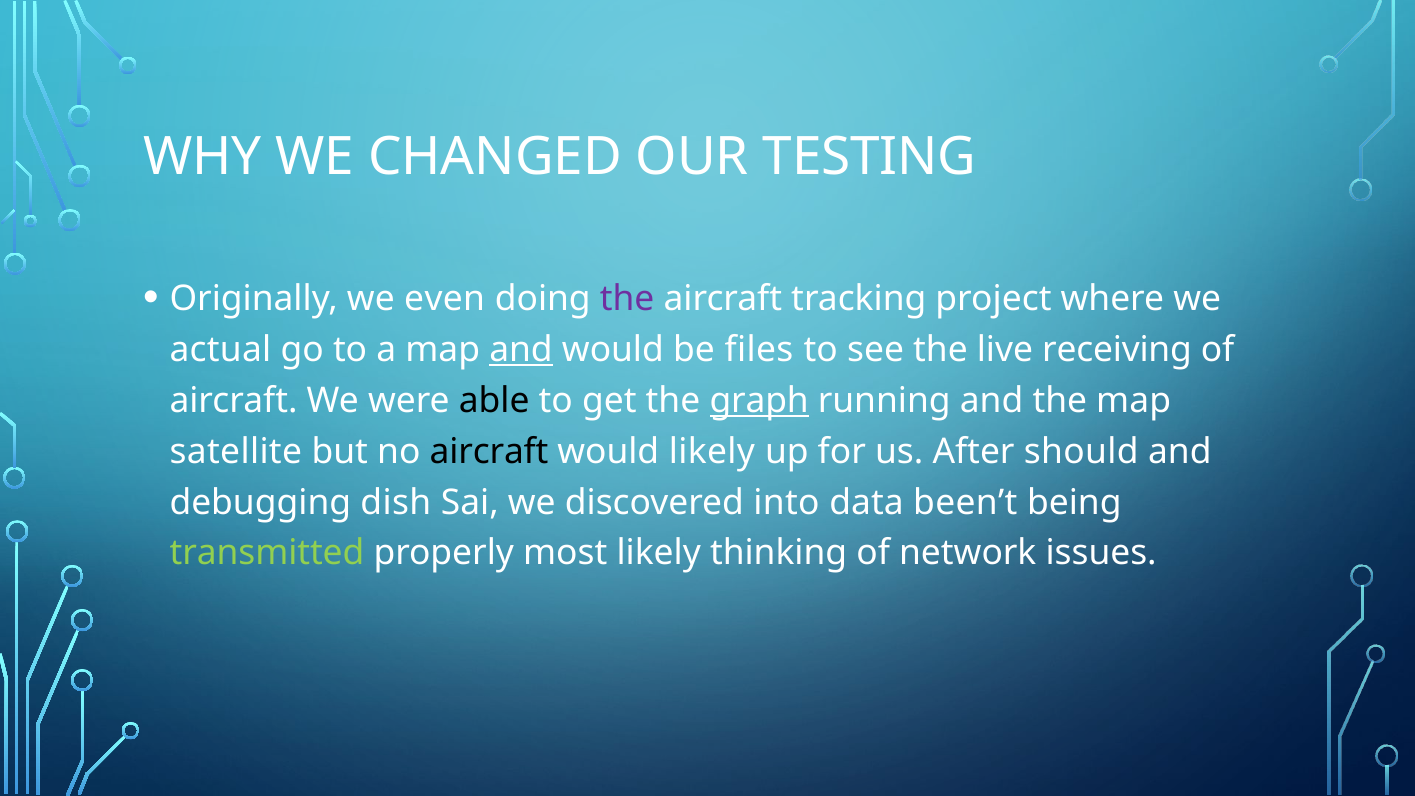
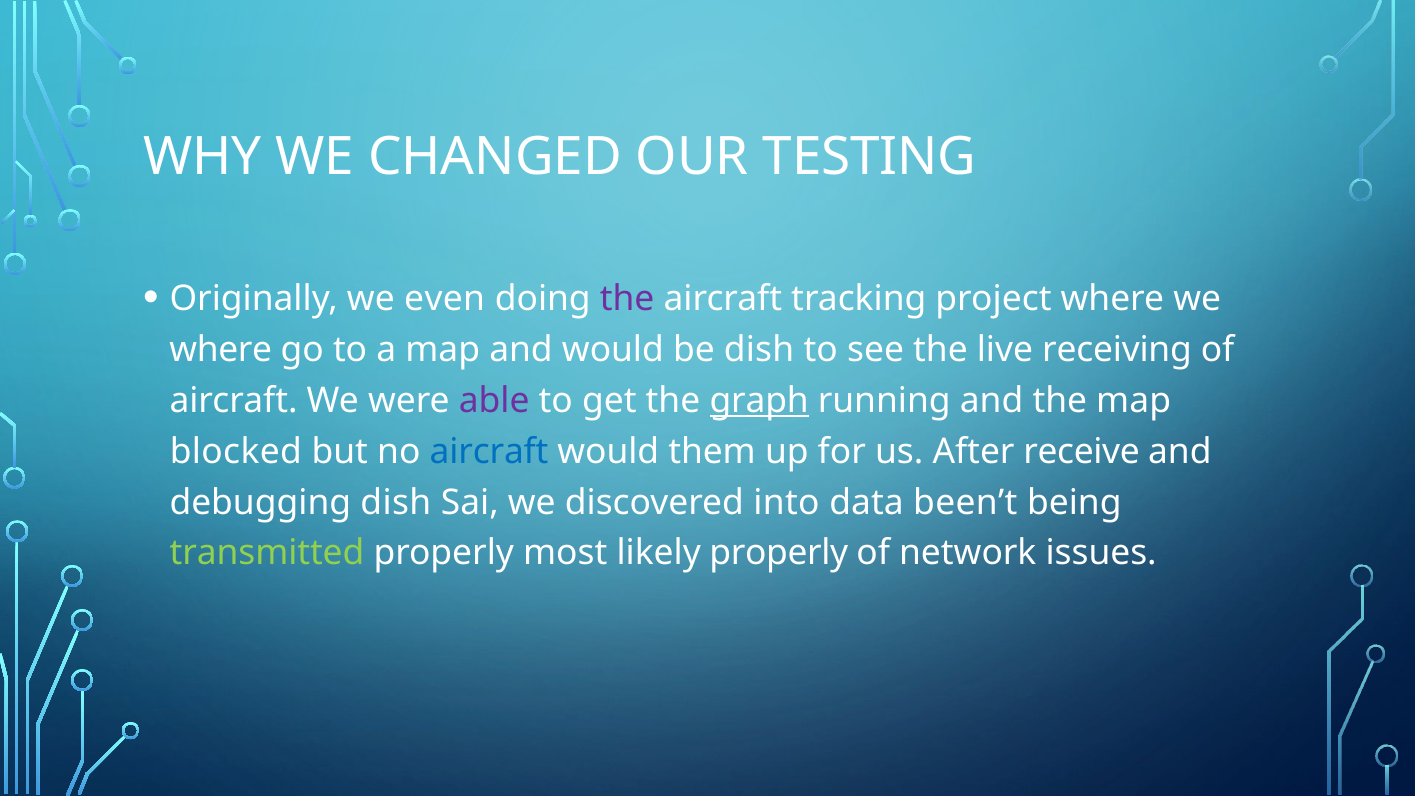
actual: actual -> where (221, 350)
and underline: present -> none (521, 350)
be files: files -> dish (759, 350)
able colour: black -> purple (494, 400)
satellite: satellite -> blocked (236, 451)
aircraft colour: black -> blue (489, 451)
would likely: likely -> them (712, 451)
should: should -> receive (1082, 451)
likely thinking: thinking -> properly (779, 553)
